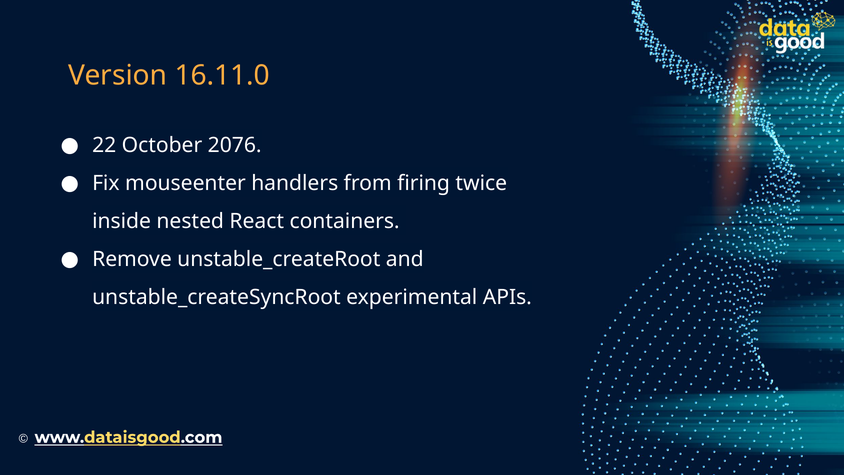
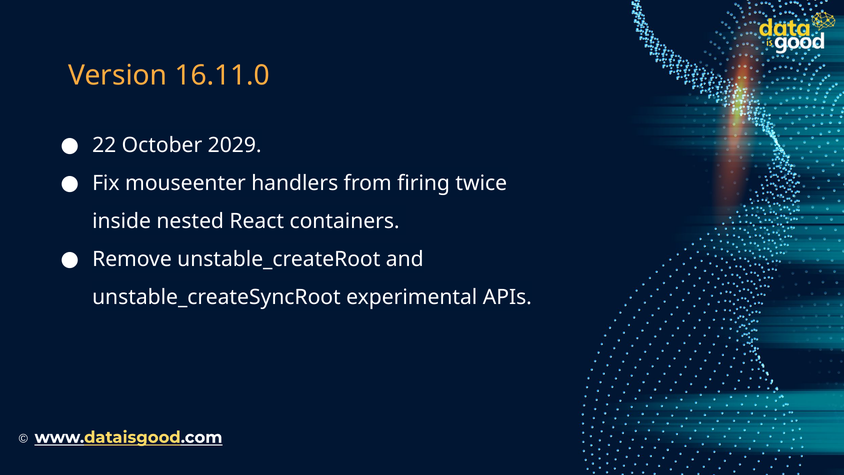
2076: 2076 -> 2029 (235, 145)
